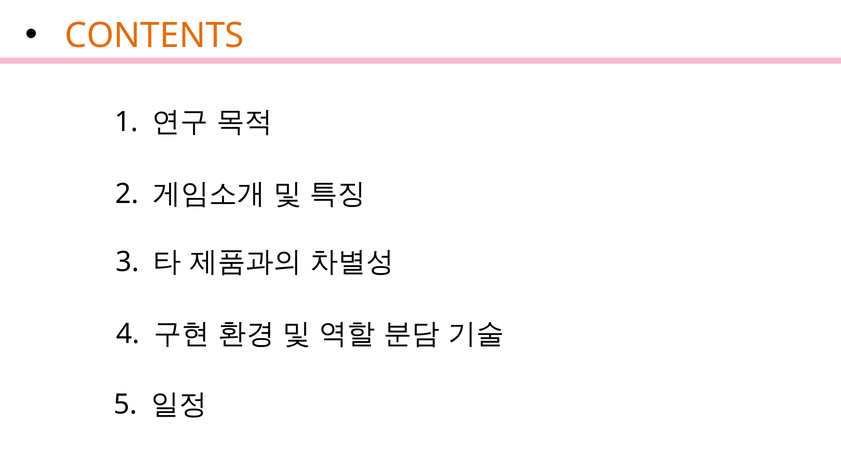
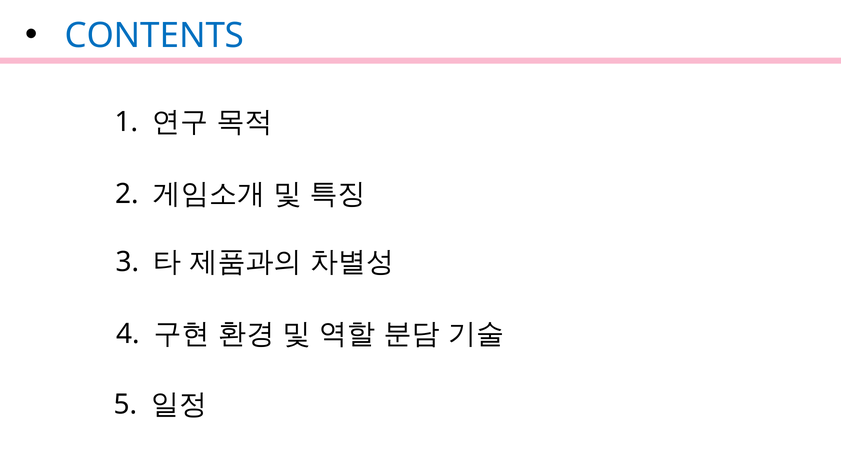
CONTENTS colour: orange -> blue (154, 35)
